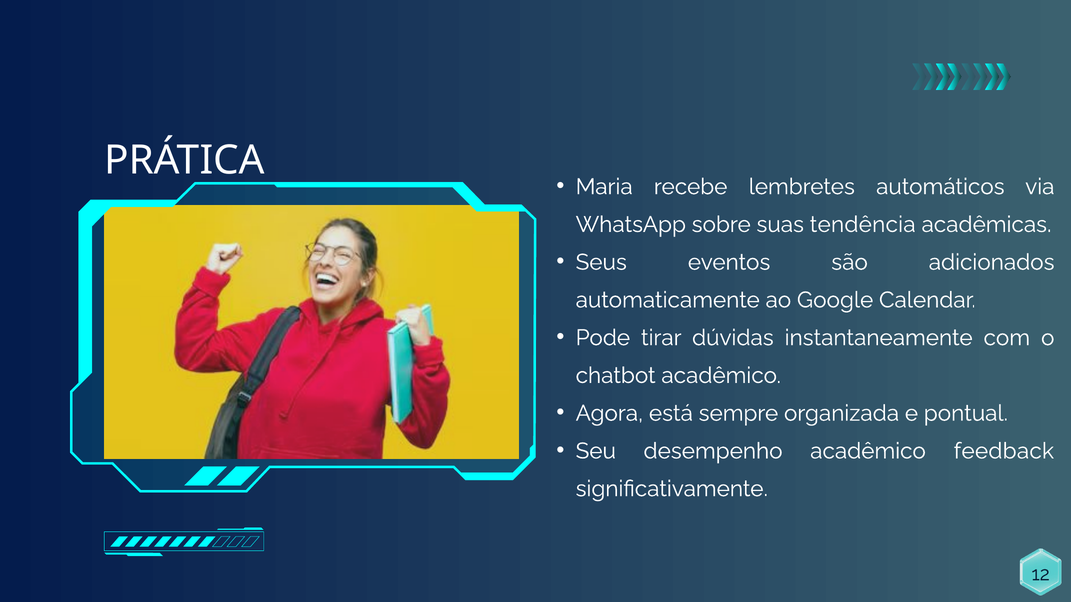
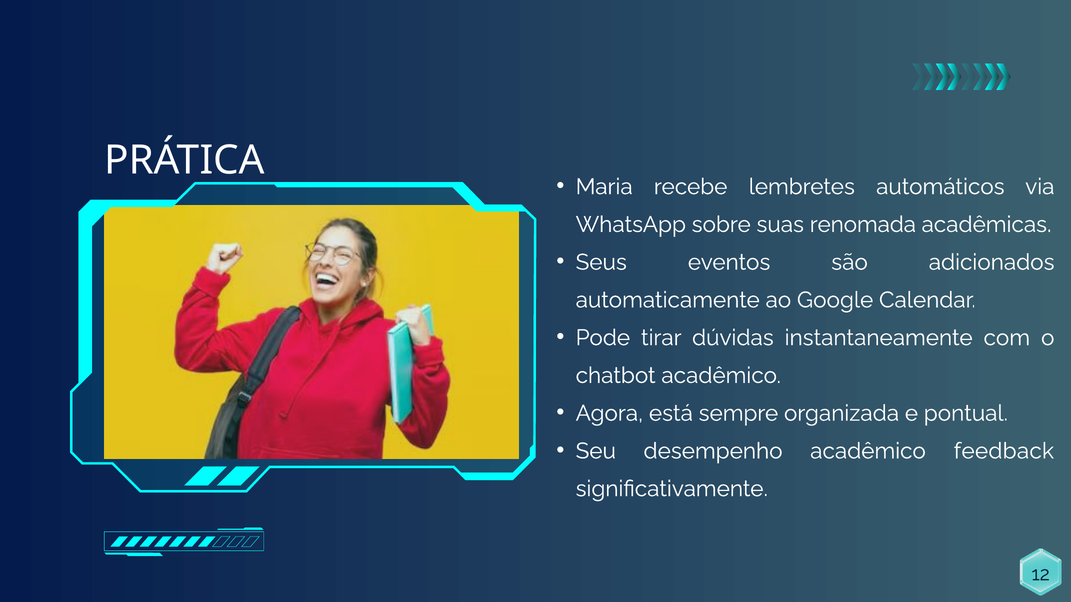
tendência: tendência -> renomada (863, 225)
